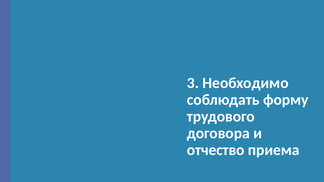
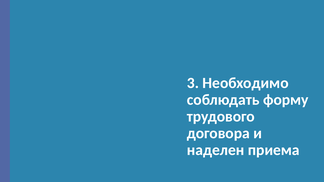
отчество: отчество -> наделен (216, 150)
